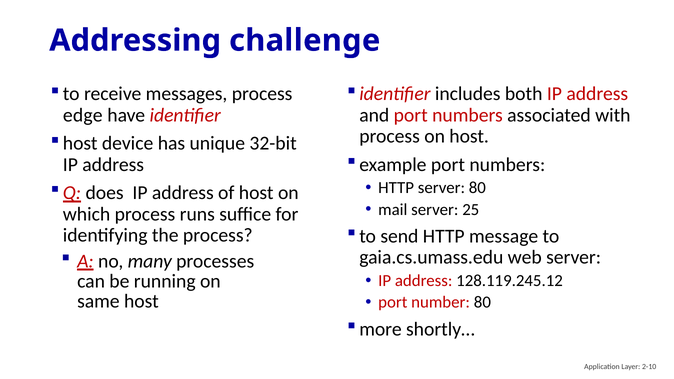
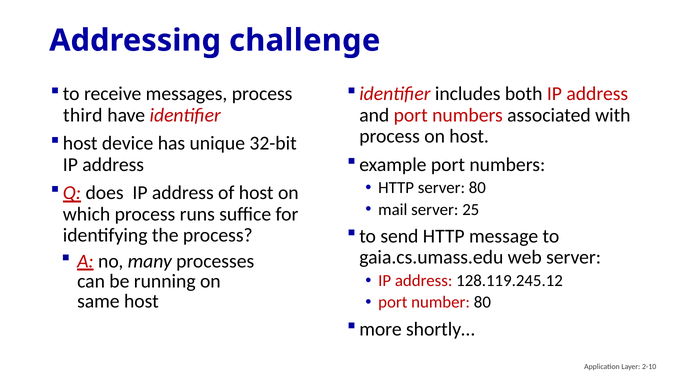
edge: edge -> third (83, 115)
